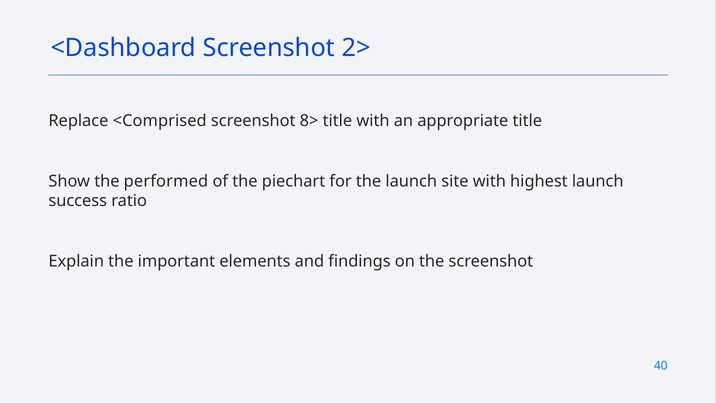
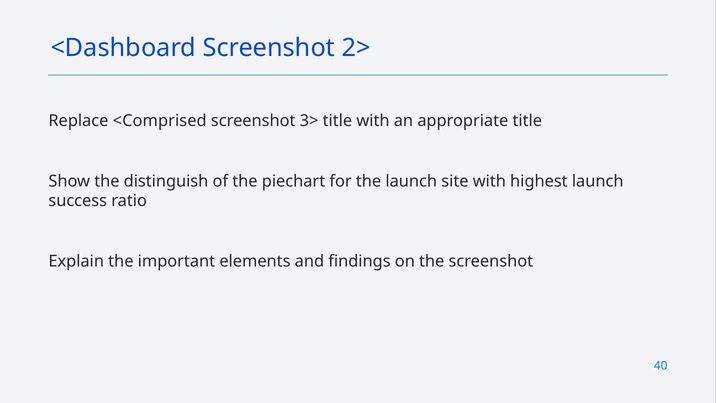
8>: 8> -> 3> (309, 121)
performed: performed -> distinguish (166, 181)
